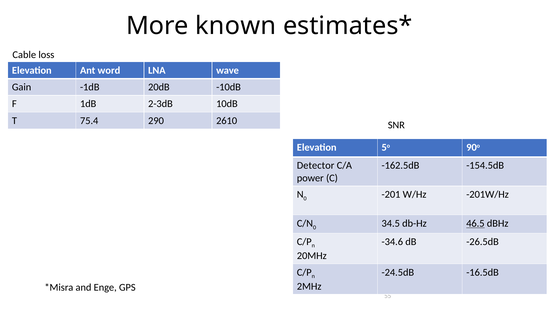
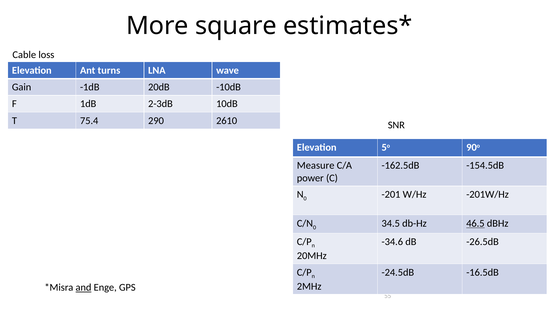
known: known -> square (236, 26)
word: word -> turns (109, 70)
Detector: Detector -> Measure (316, 166)
and underline: none -> present (83, 288)
